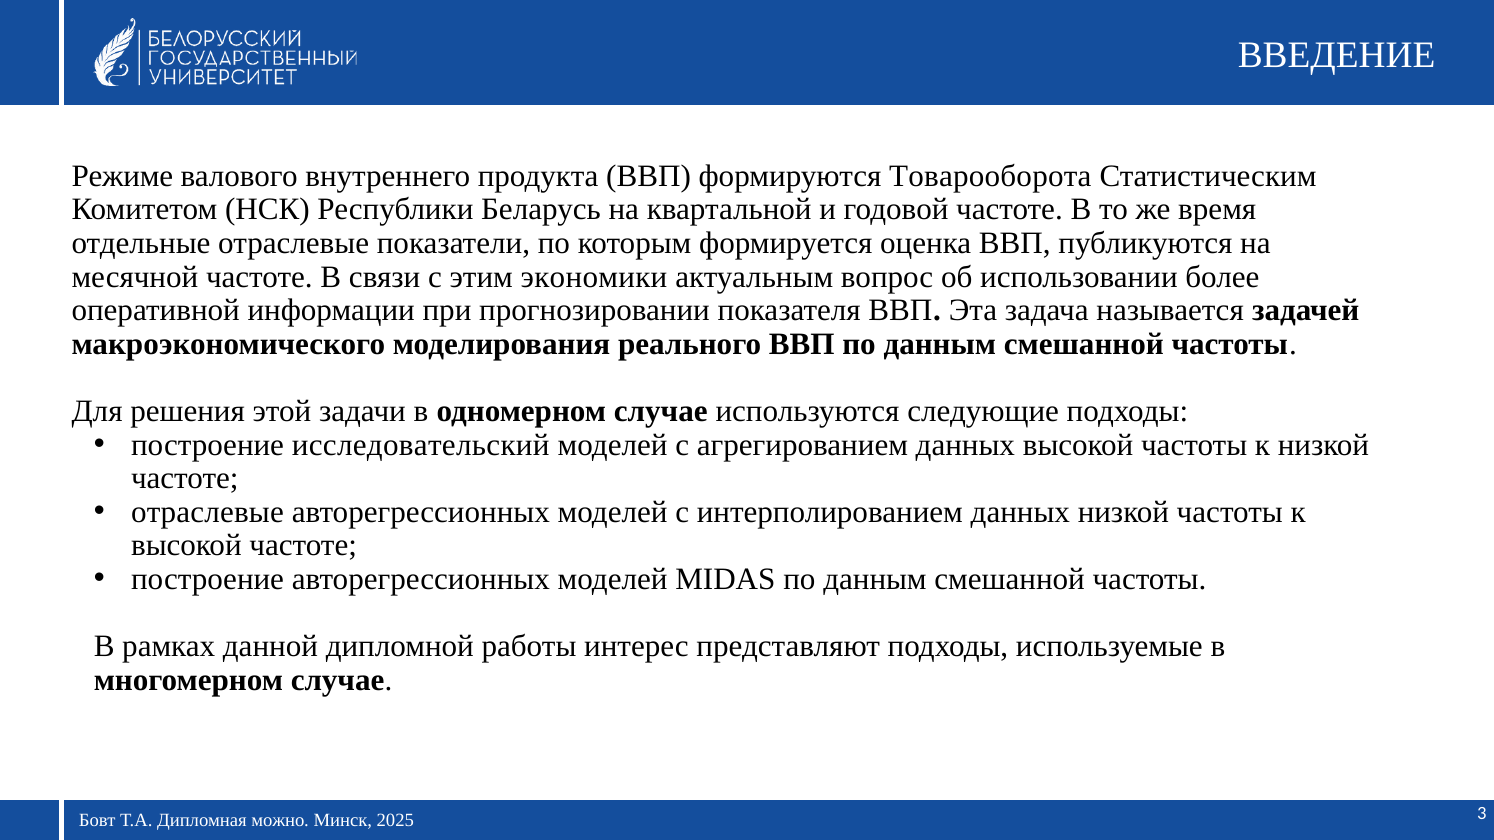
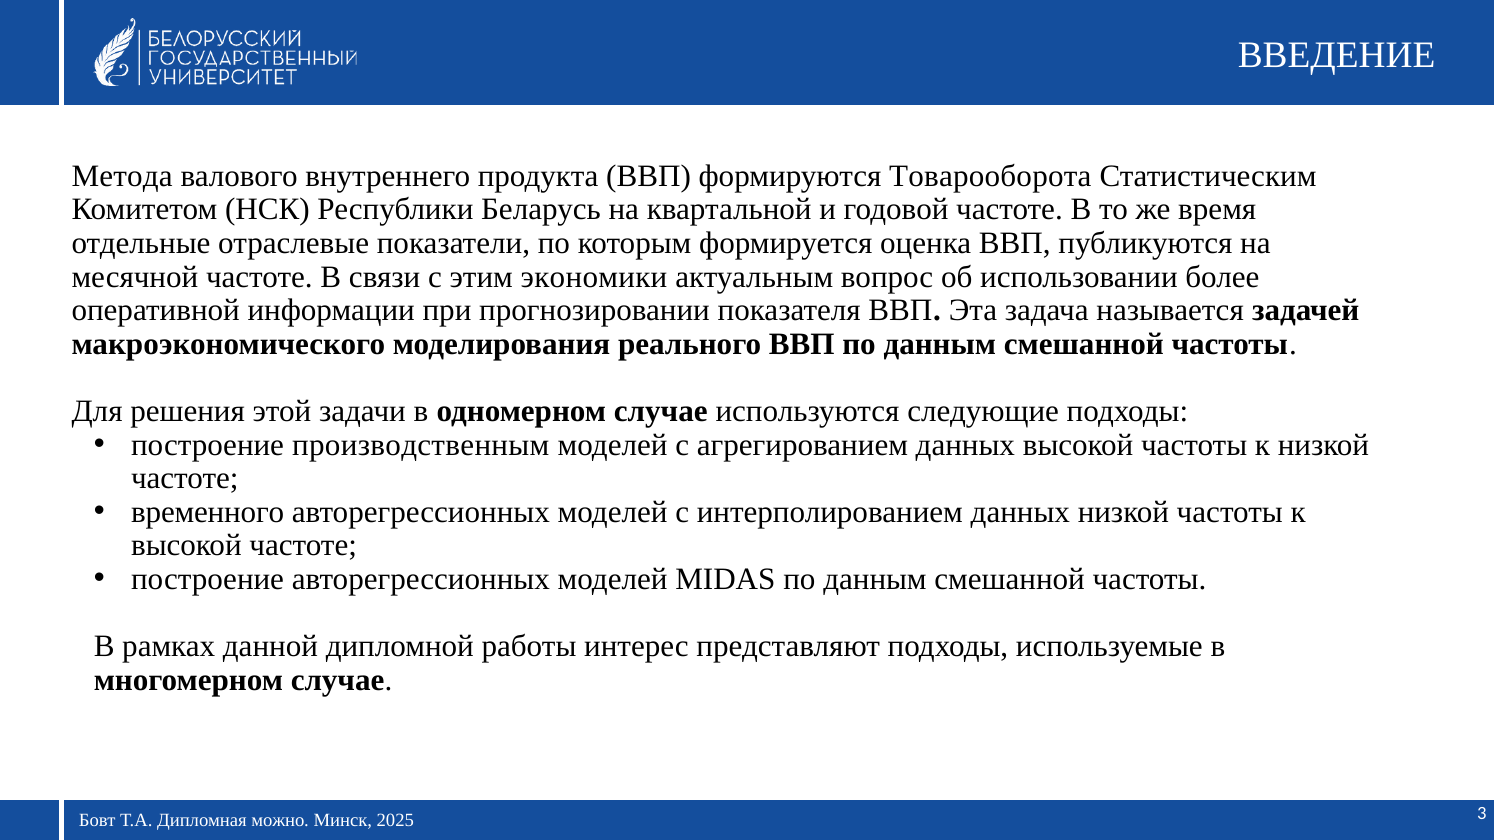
Режиме: Режиме -> Метода (122, 176)
исследовательский: исследовательский -> производственным (421, 445)
отраслевые: отраслевые -> временного (208, 512)
